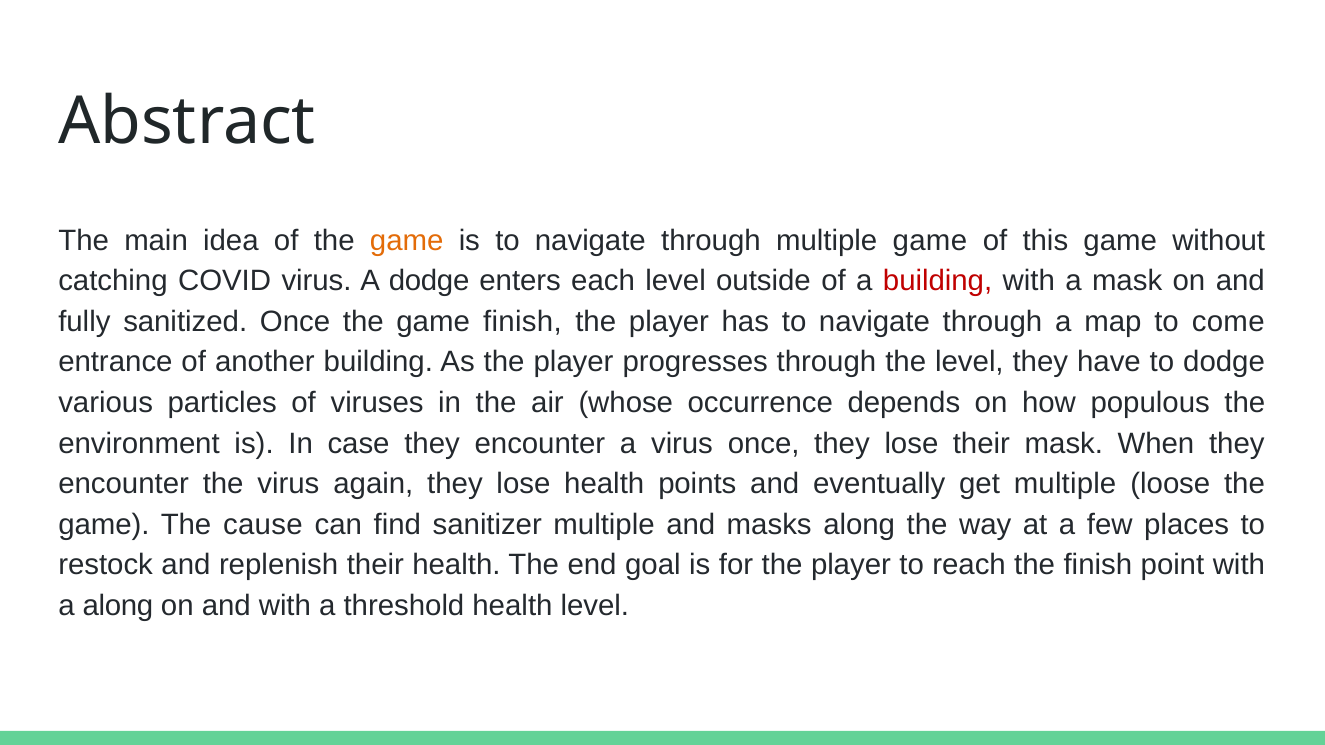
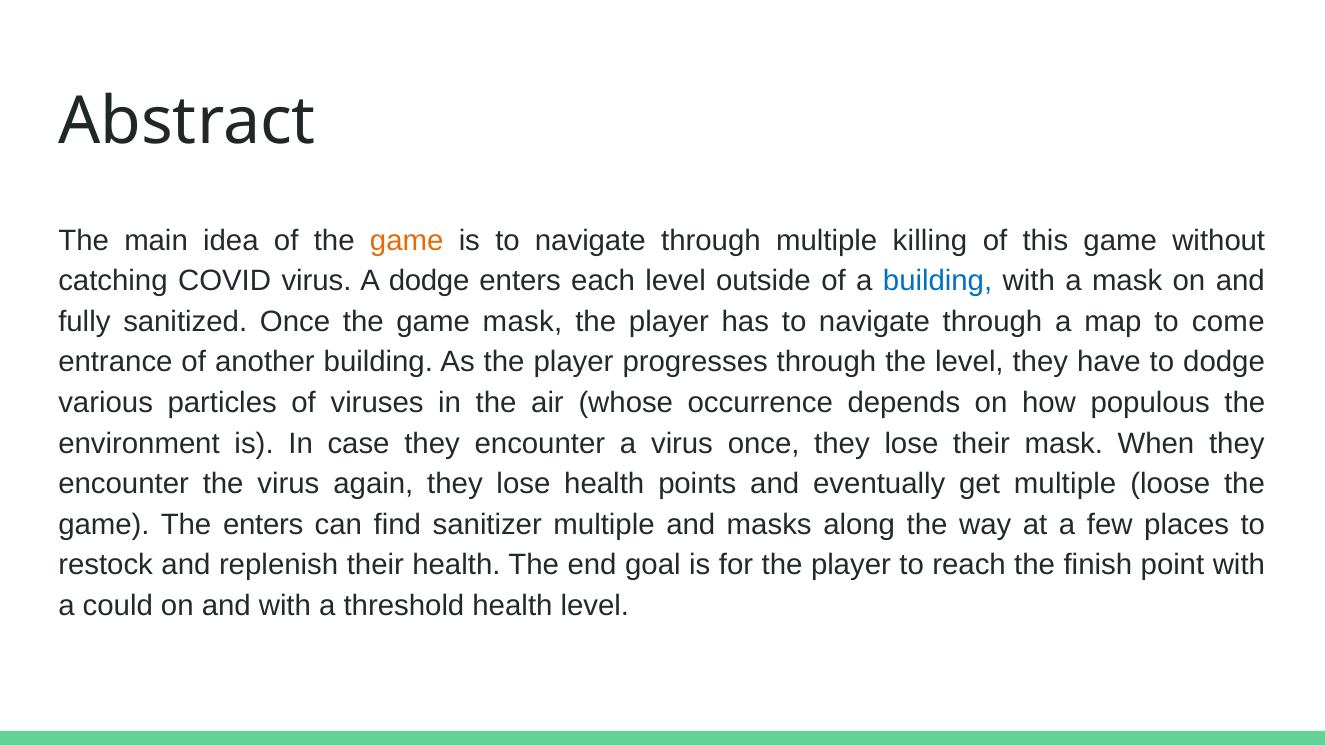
multiple game: game -> killing (930, 241)
building colour: red -> blue (938, 281)
game finish: finish -> mask (522, 322)
The cause: cause -> enters (263, 525)
a along: along -> could (118, 606)
